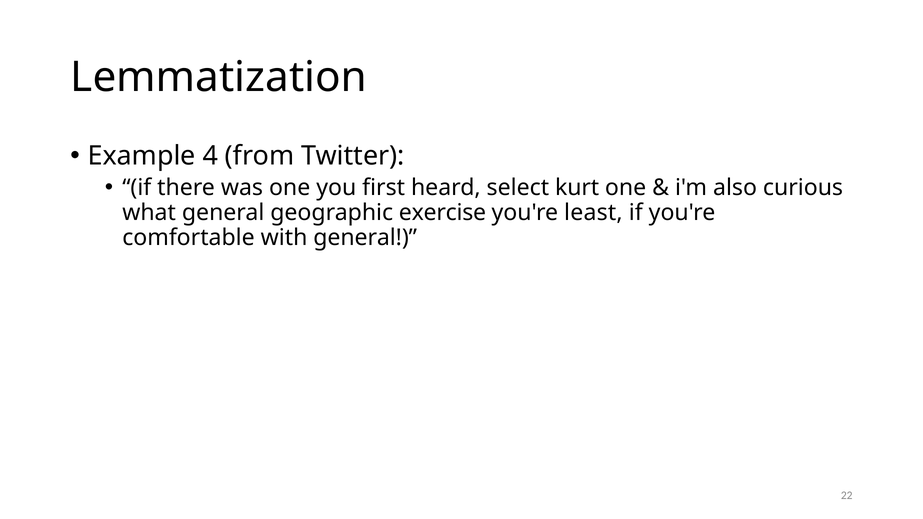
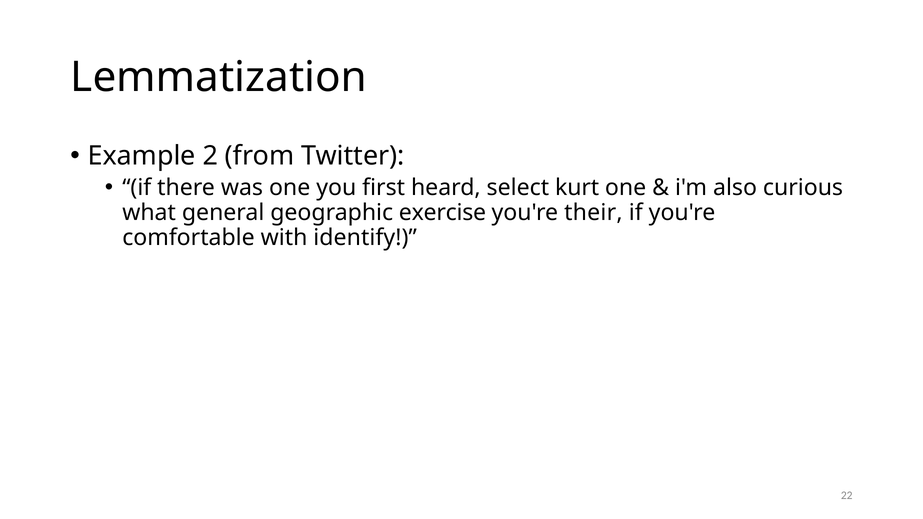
4: 4 -> 2 (210, 156)
least: least -> their (593, 213)
with general: general -> identify (365, 238)
